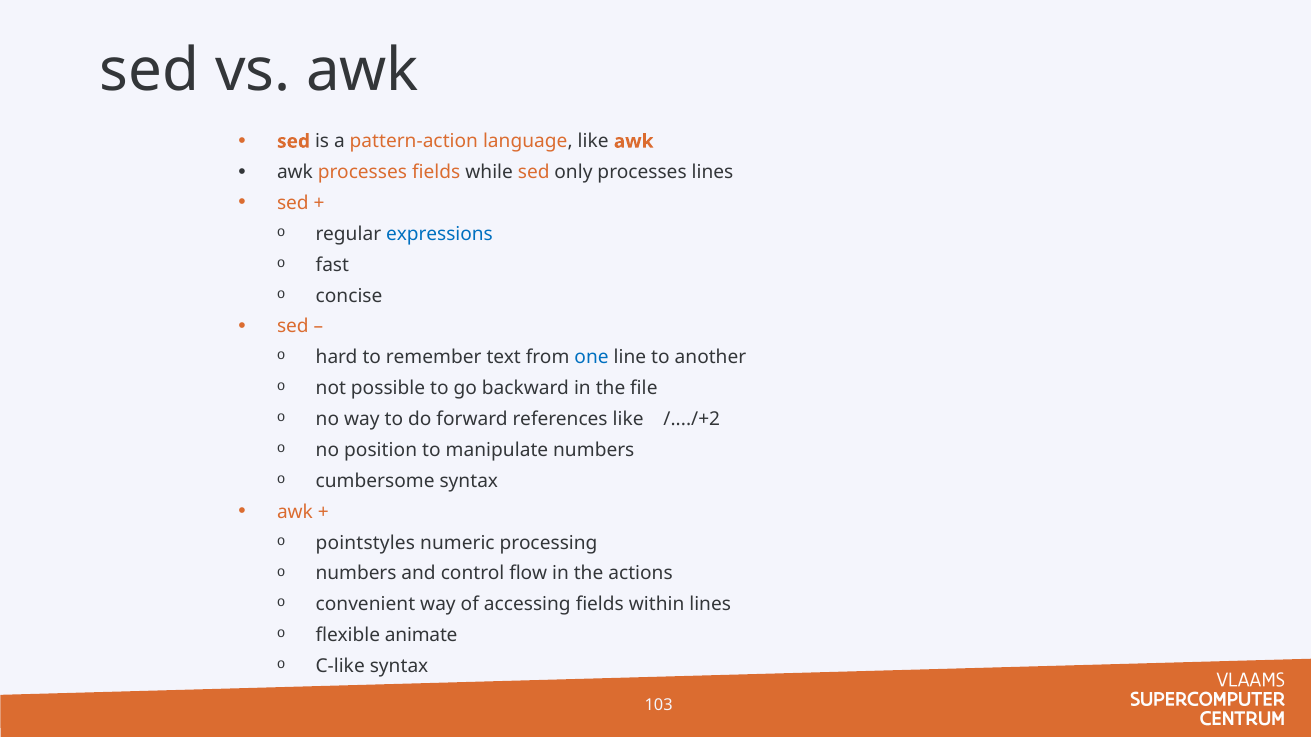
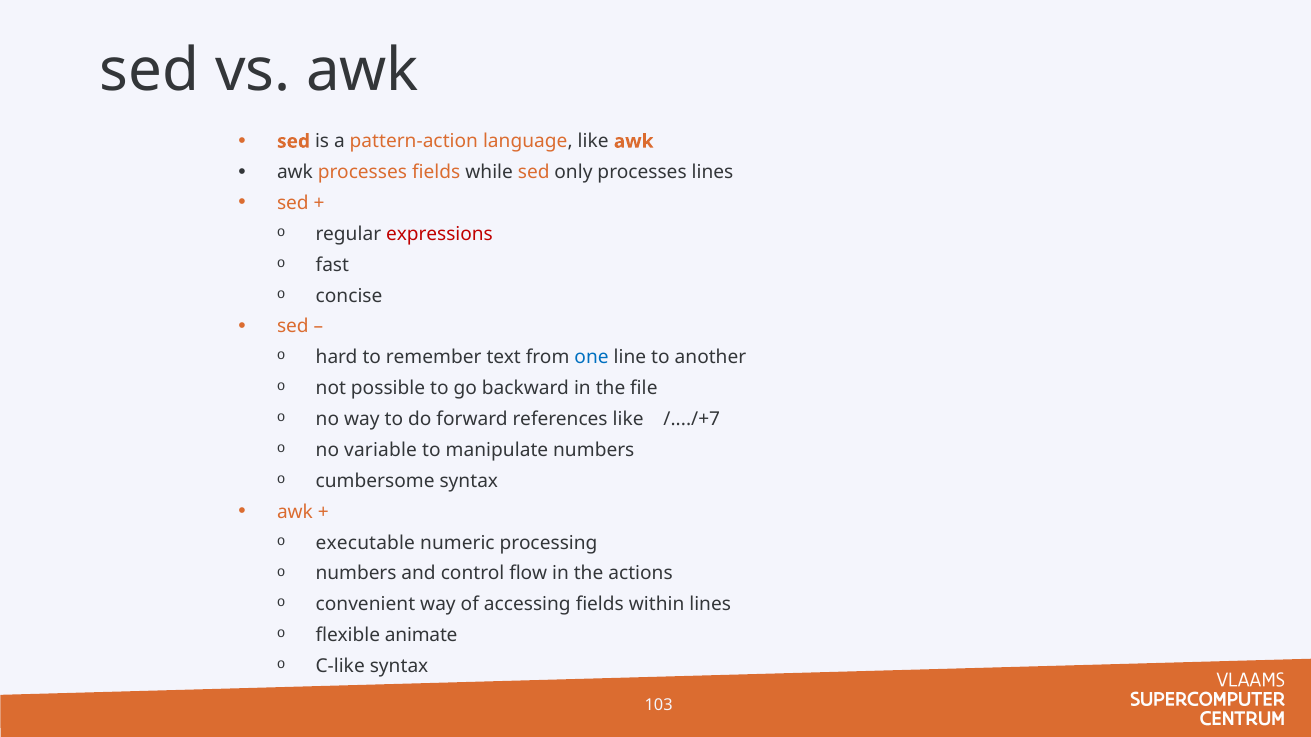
expressions colour: blue -> red (439, 234)
/..../+2: /..../+2 -> /..../+7 (692, 419)
position: position -> variable (381, 450)
pointstyles: pointstyles -> executable (365, 543)
